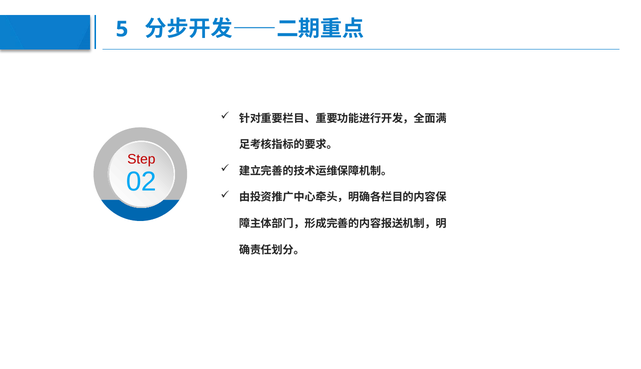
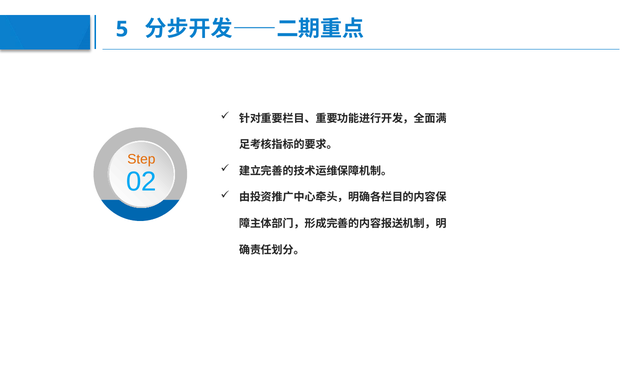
Step colour: red -> orange (141, 159)
